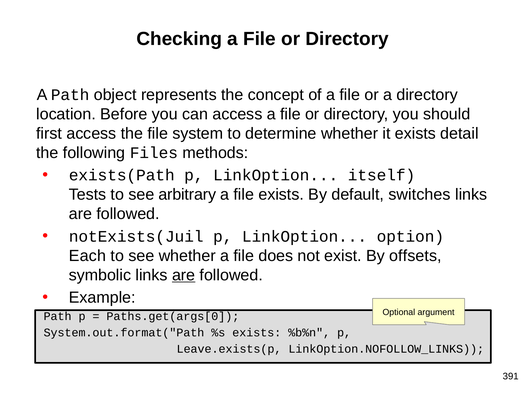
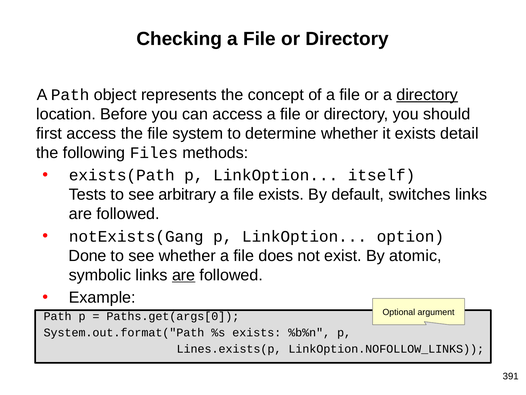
directory underline: none -> present (427, 95)
notExists(Juil: notExists(Juil -> notExists(Gang (136, 236)
Each: Each -> Done (88, 255)
offsets: offsets -> atomic (415, 255)
Leave.exists(p: Leave.exists(p -> Lines.exists(p (229, 349)
